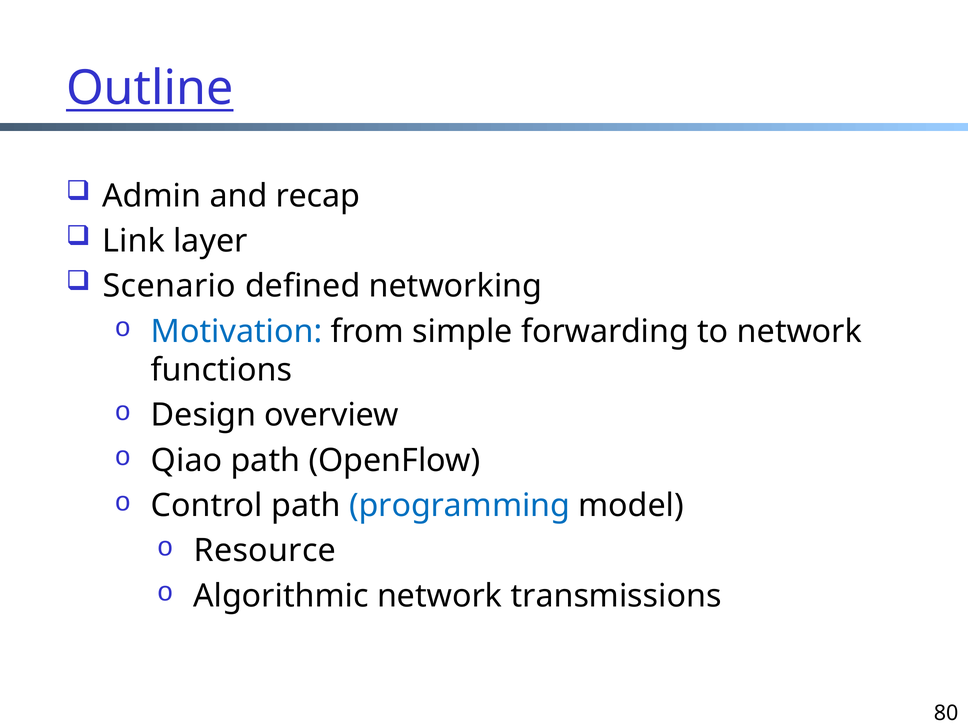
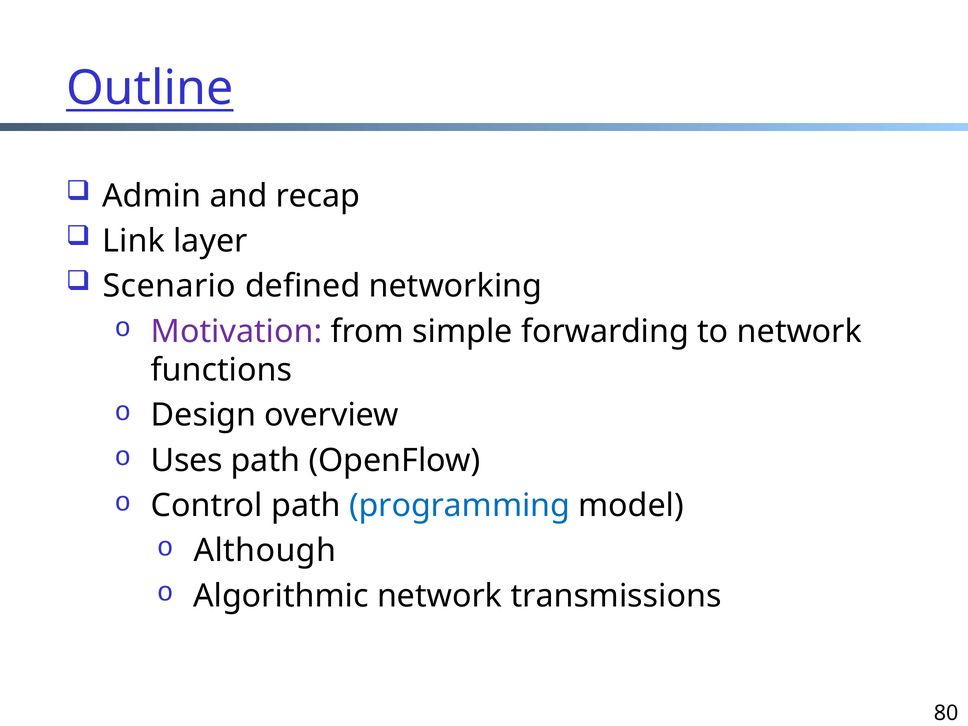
Motivation colour: blue -> purple (237, 331)
Qiao: Qiao -> Uses (187, 460)
Resource: Resource -> Although (265, 551)
